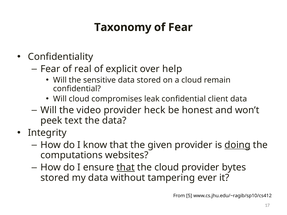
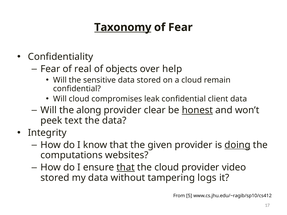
Taxonomy underline: none -> present (123, 27)
explicit: explicit -> objects (122, 69)
video: video -> along (89, 110)
heck: heck -> clear (155, 110)
honest underline: none -> present (197, 110)
bytes: bytes -> video (234, 168)
ever: ever -> logs (207, 178)
